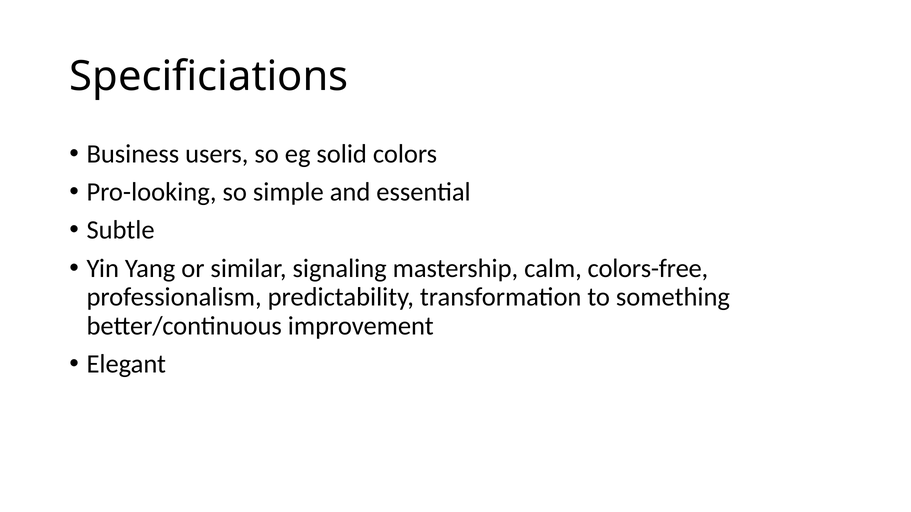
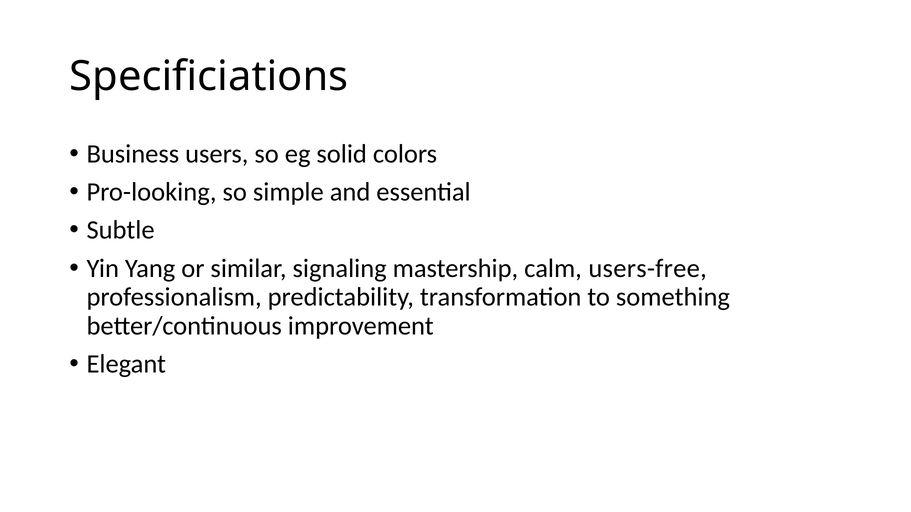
colors-free: colors-free -> users-free (648, 269)
